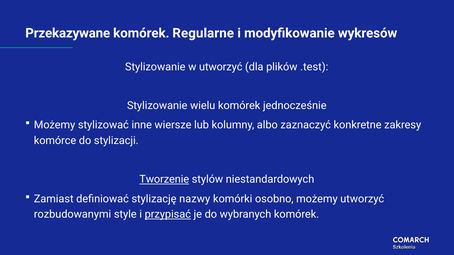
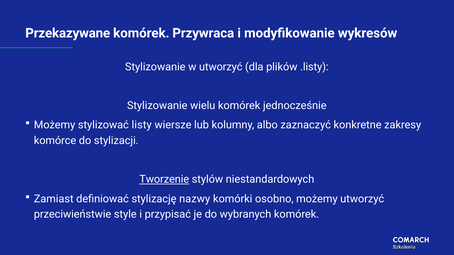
Regularne: Regularne -> Przywraca (203, 33)
.test: .test -> .listy (314, 67)
inne: inne -> listy (142, 125)
rozbudowanymi: rozbudowanymi -> przeciwieństwie (73, 215)
przypisać underline: present -> none (168, 215)
